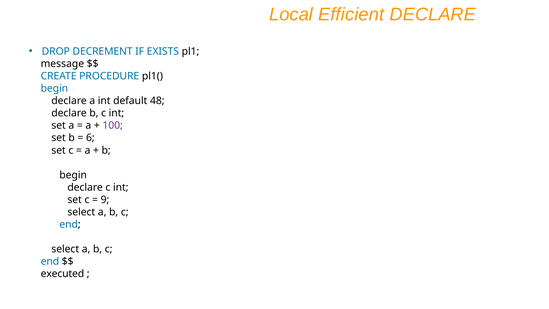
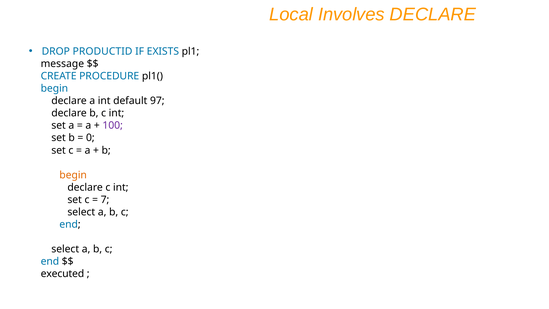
Efficient: Efficient -> Involves (351, 14)
DECREMENT: DECREMENT -> PRODUCTID (103, 51)
48: 48 -> 97 (157, 101)
6: 6 -> 0 (90, 138)
begin colour: black -> orange (73, 175)
9: 9 -> 7 (105, 200)
